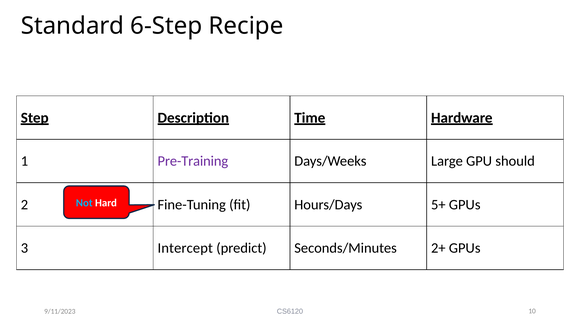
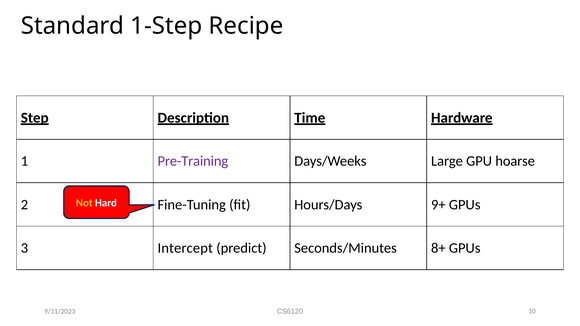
6-Step: 6-Step -> 1-Step (166, 26)
should: should -> hoarse (515, 161)
Not colour: light blue -> yellow (84, 203)
5+: 5+ -> 9+ (438, 205)
2+: 2+ -> 8+ (438, 248)
